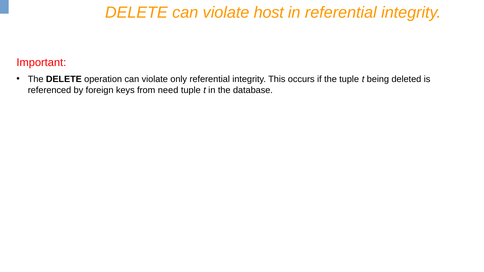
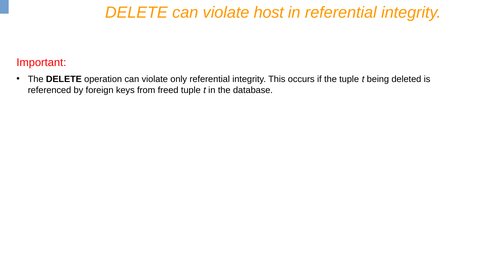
need: need -> freed (168, 90)
